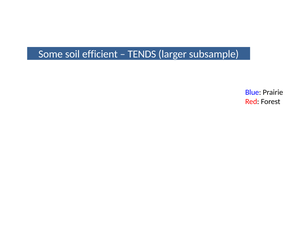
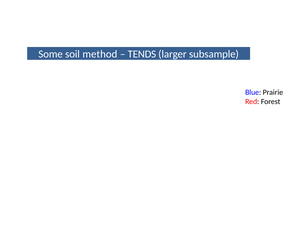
efficient: efficient -> method (100, 54)
